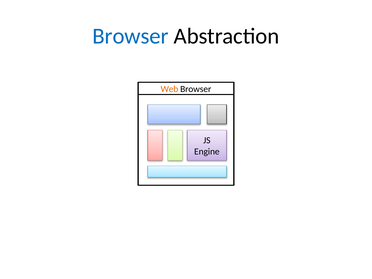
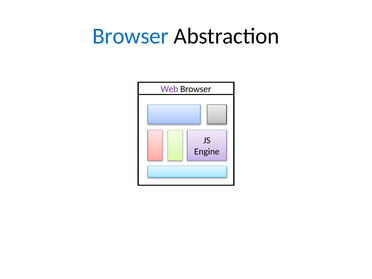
Web colour: orange -> purple (169, 89)
